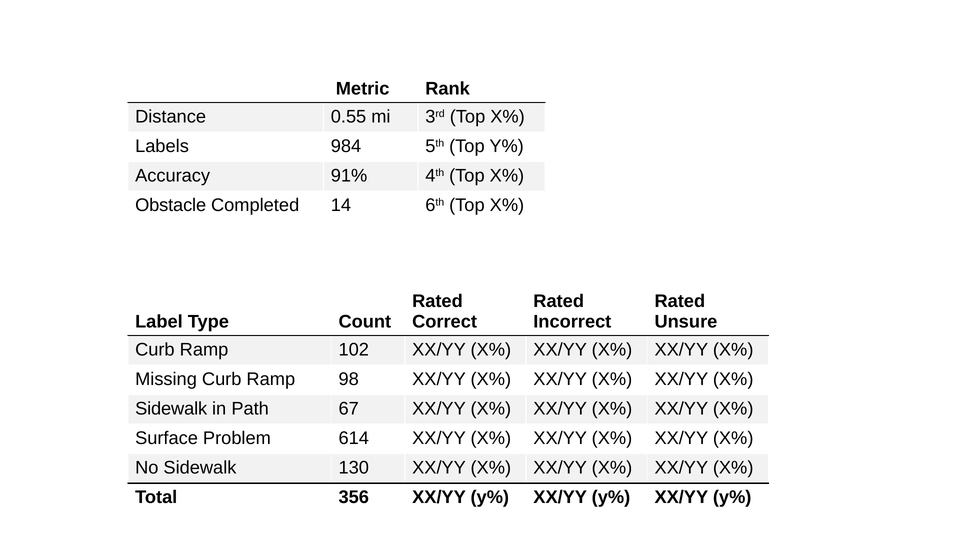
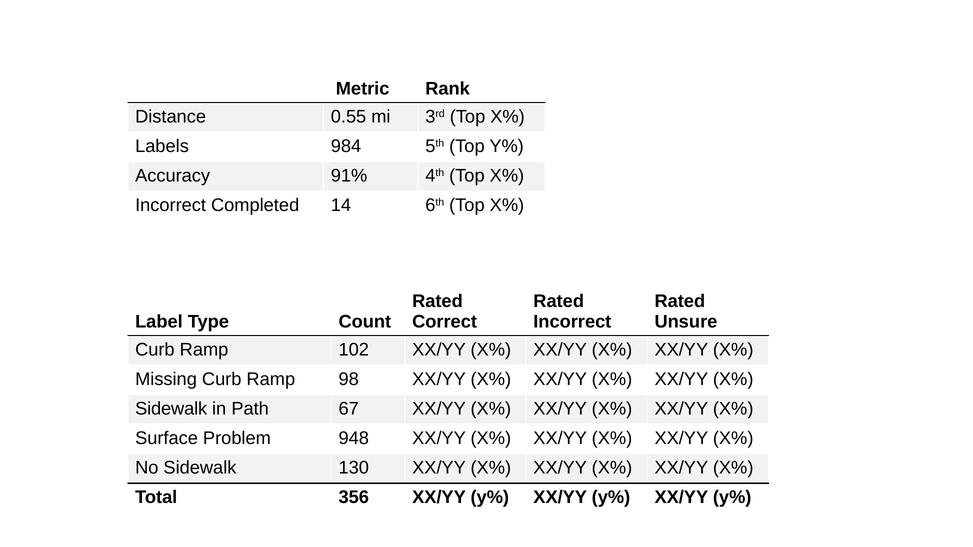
Obstacle: Obstacle -> Incorrect (171, 205)
614: 614 -> 948 (354, 438)
